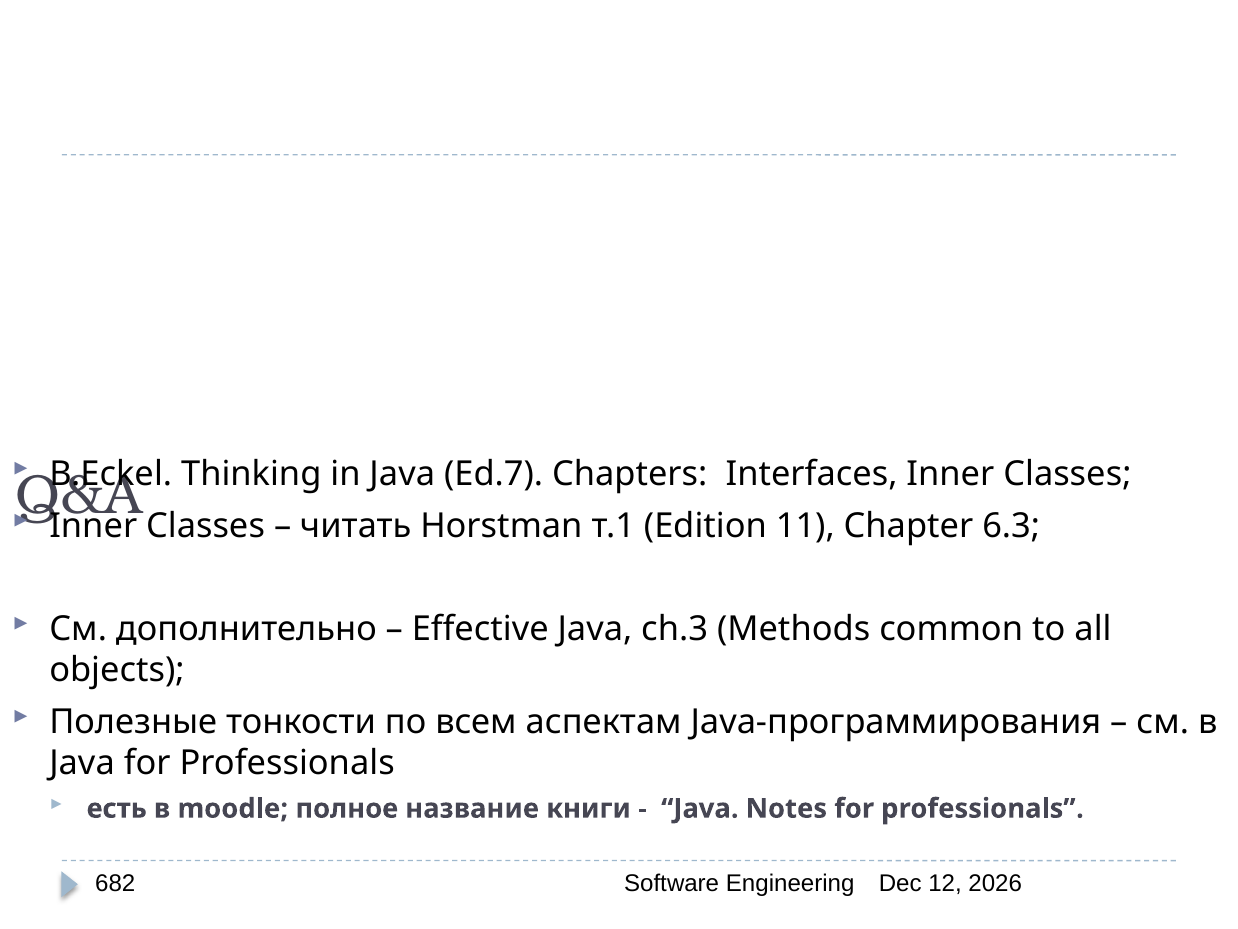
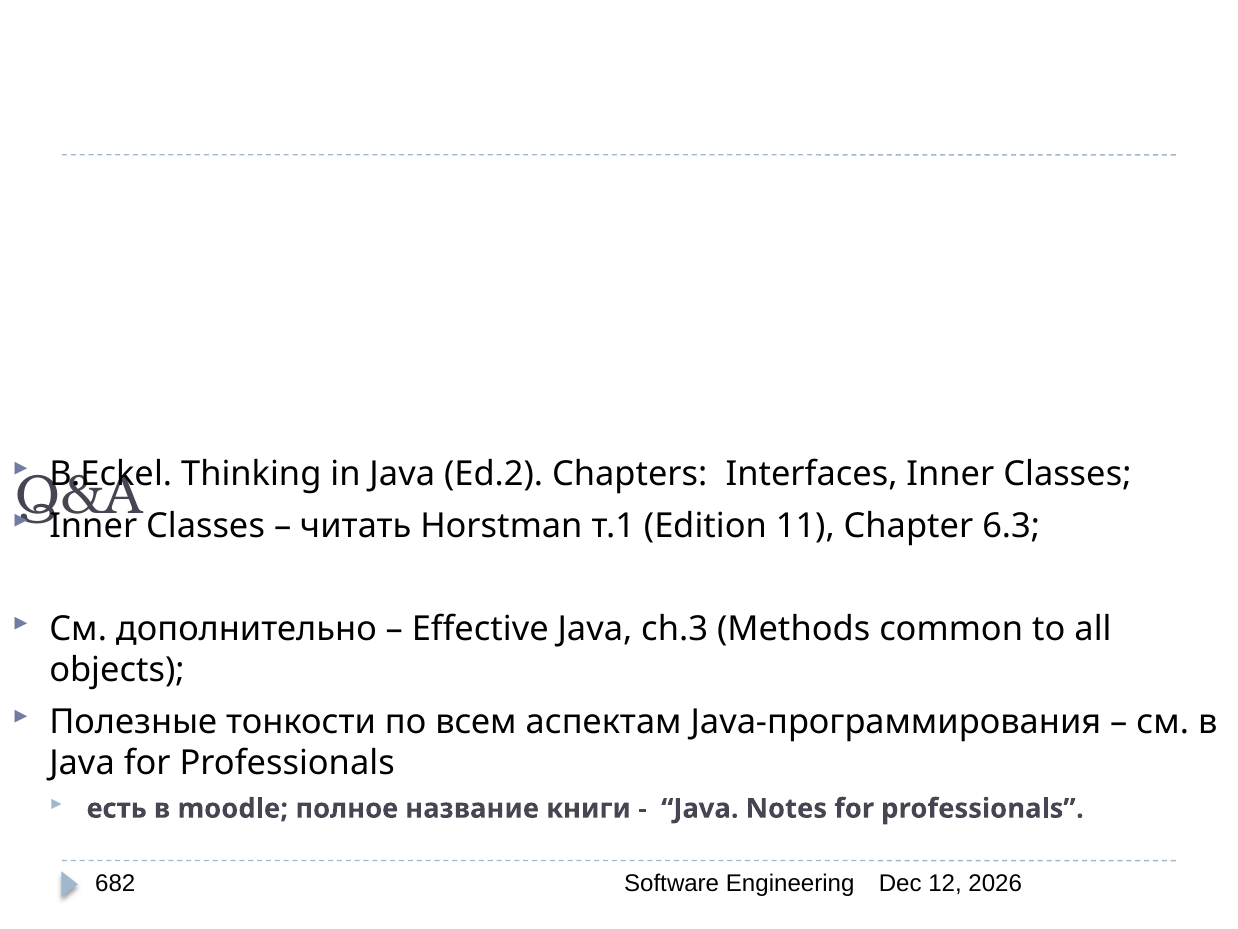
Ed.7: Ed.7 -> Ed.2 (494, 474)
